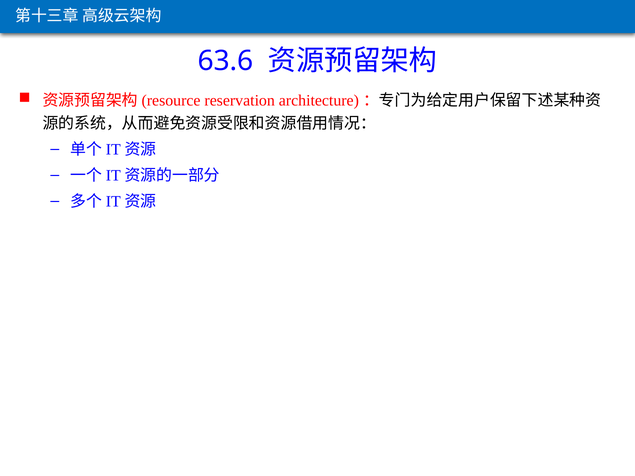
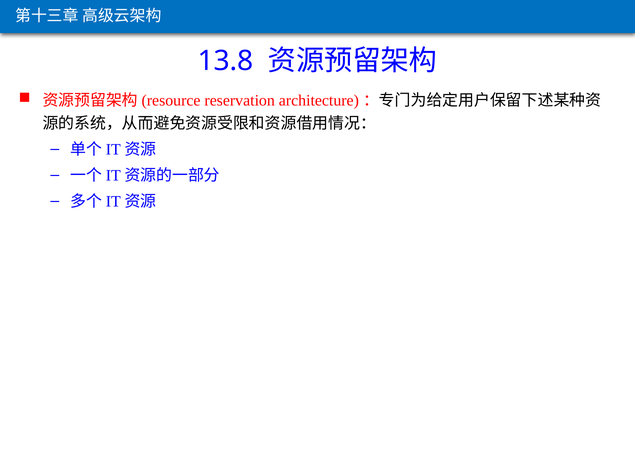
63.6: 63.6 -> 13.8 (226, 61)
